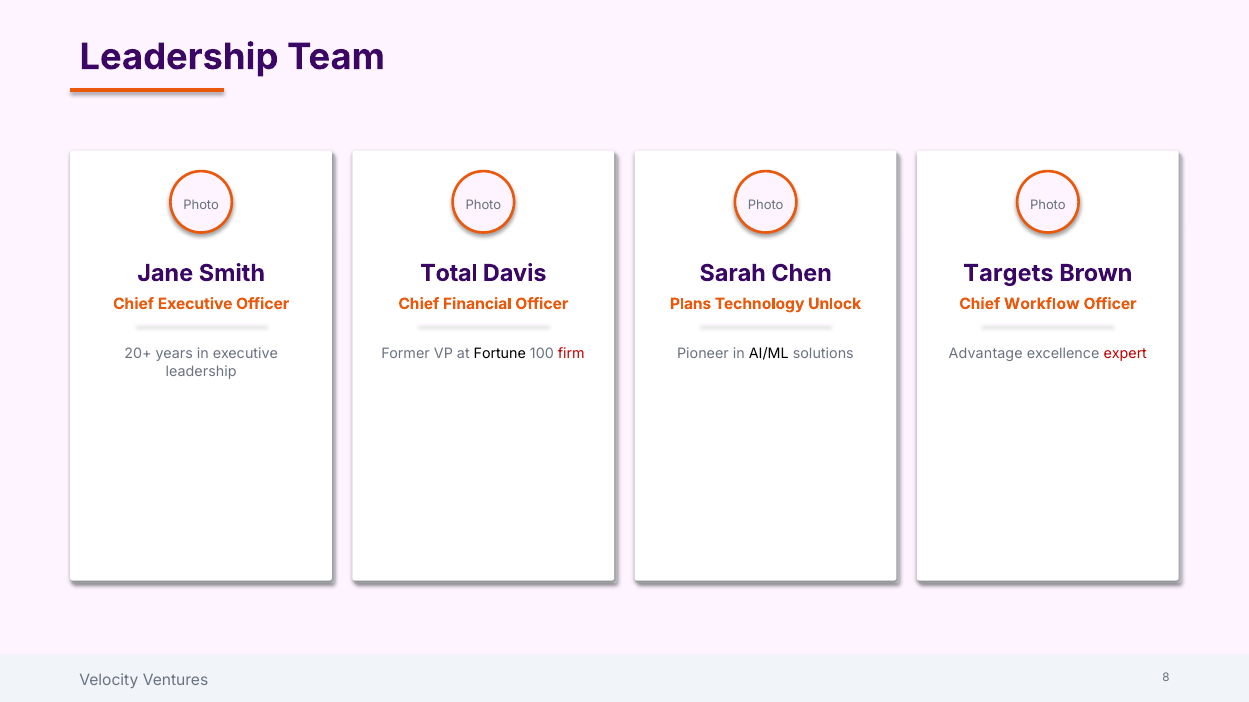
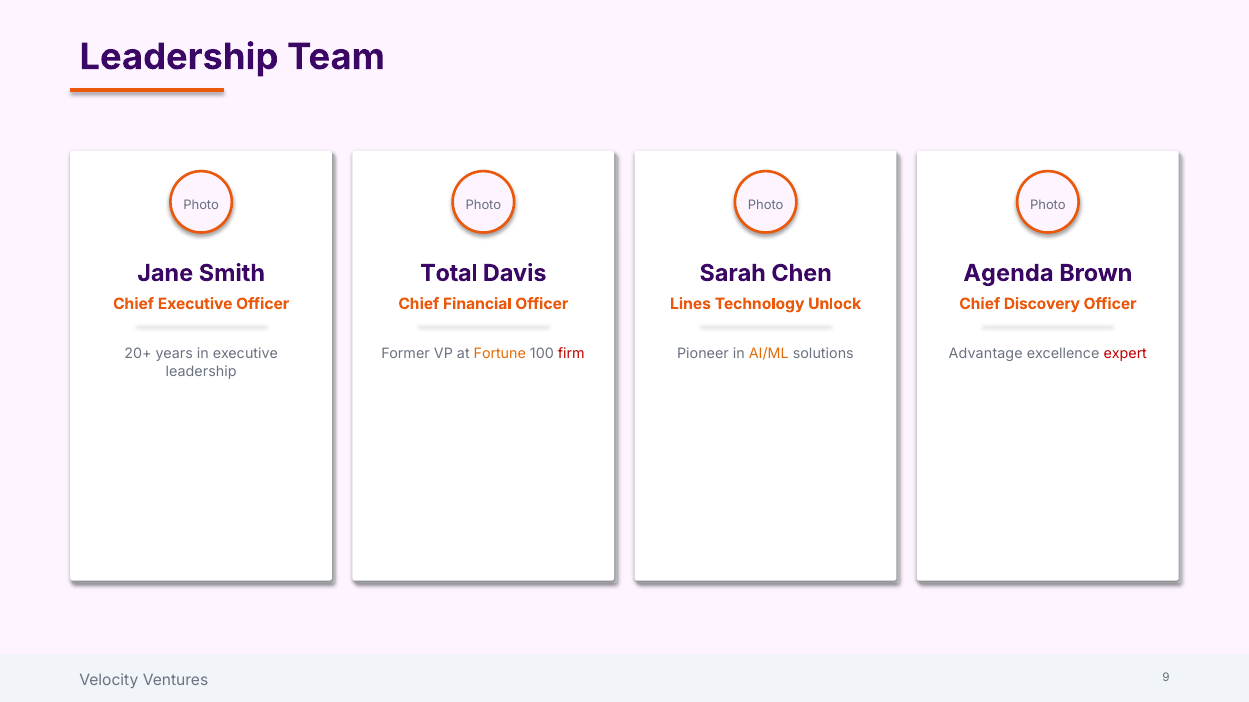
Targets: Targets -> Agenda (1008, 273)
Plans: Plans -> Lines (690, 304)
Workflow: Workflow -> Discovery (1042, 304)
Fortune colour: black -> orange (500, 354)
AI/ML colour: black -> orange (769, 354)
8: 8 -> 9 (1166, 678)
